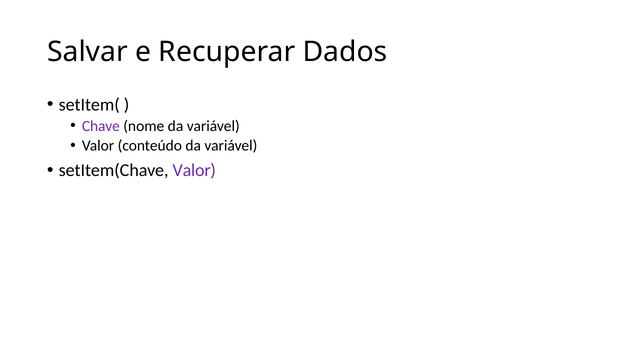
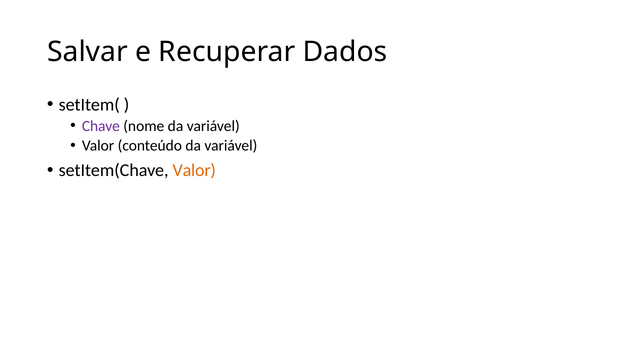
Valor colour: purple -> orange (194, 170)
